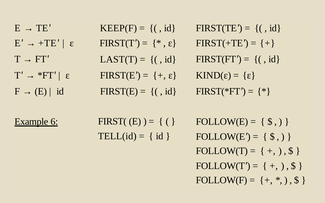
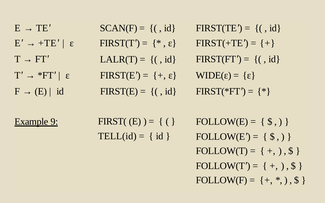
KEEP(F: KEEP(F -> SCAN(F (119, 28)
LAST(T: LAST(T -> LALR(T (119, 59)
KIND(ε: KIND(ε -> WIDE(ε (214, 75)
6: 6 -> 9 (54, 122)
